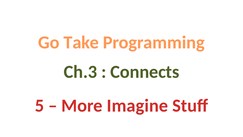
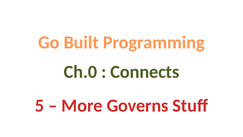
Take: Take -> Built (81, 42)
Ch.3: Ch.3 -> Ch.0 (80, 72)
Imagine: Imagine -> Governs (138, 105)
